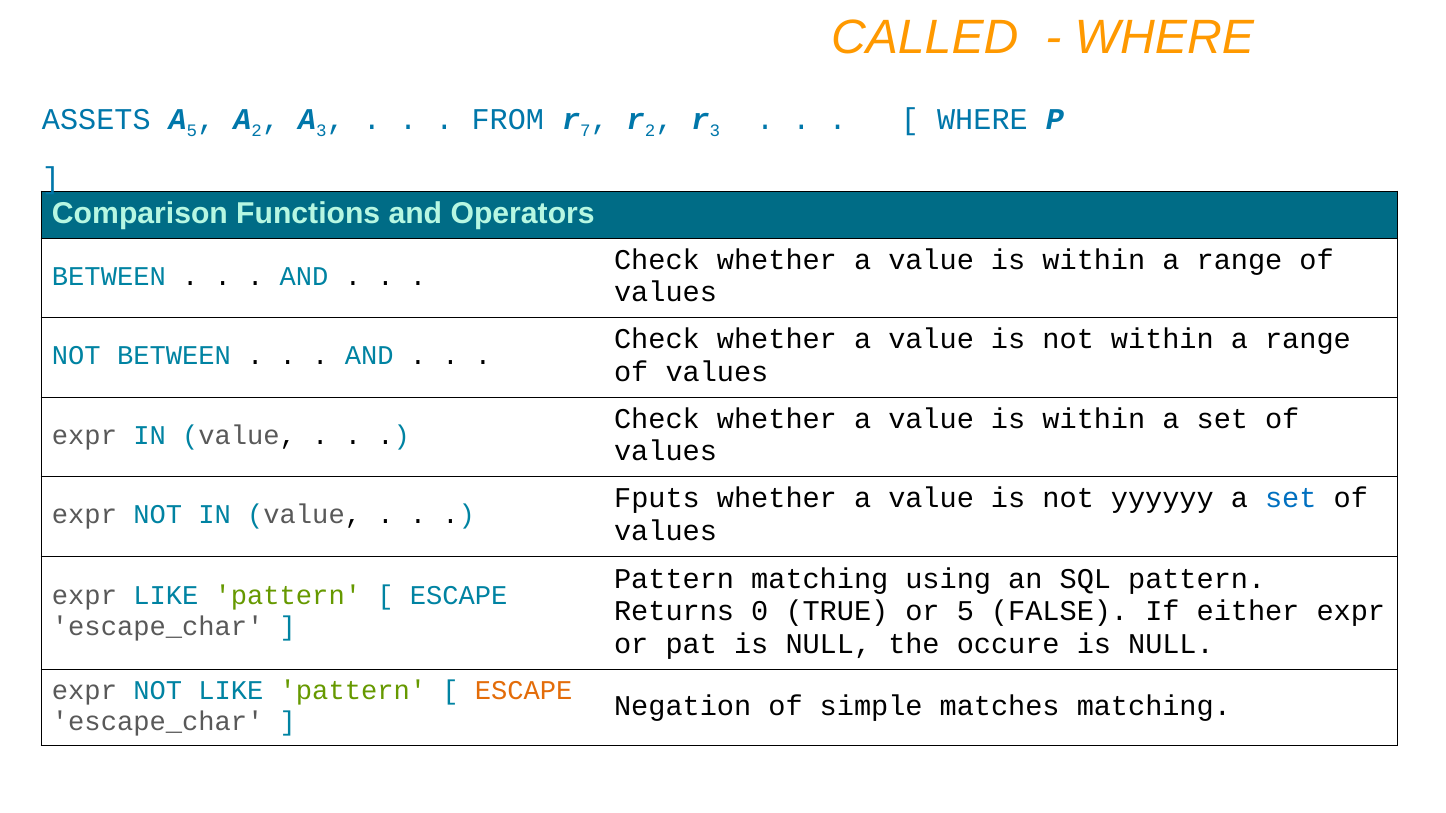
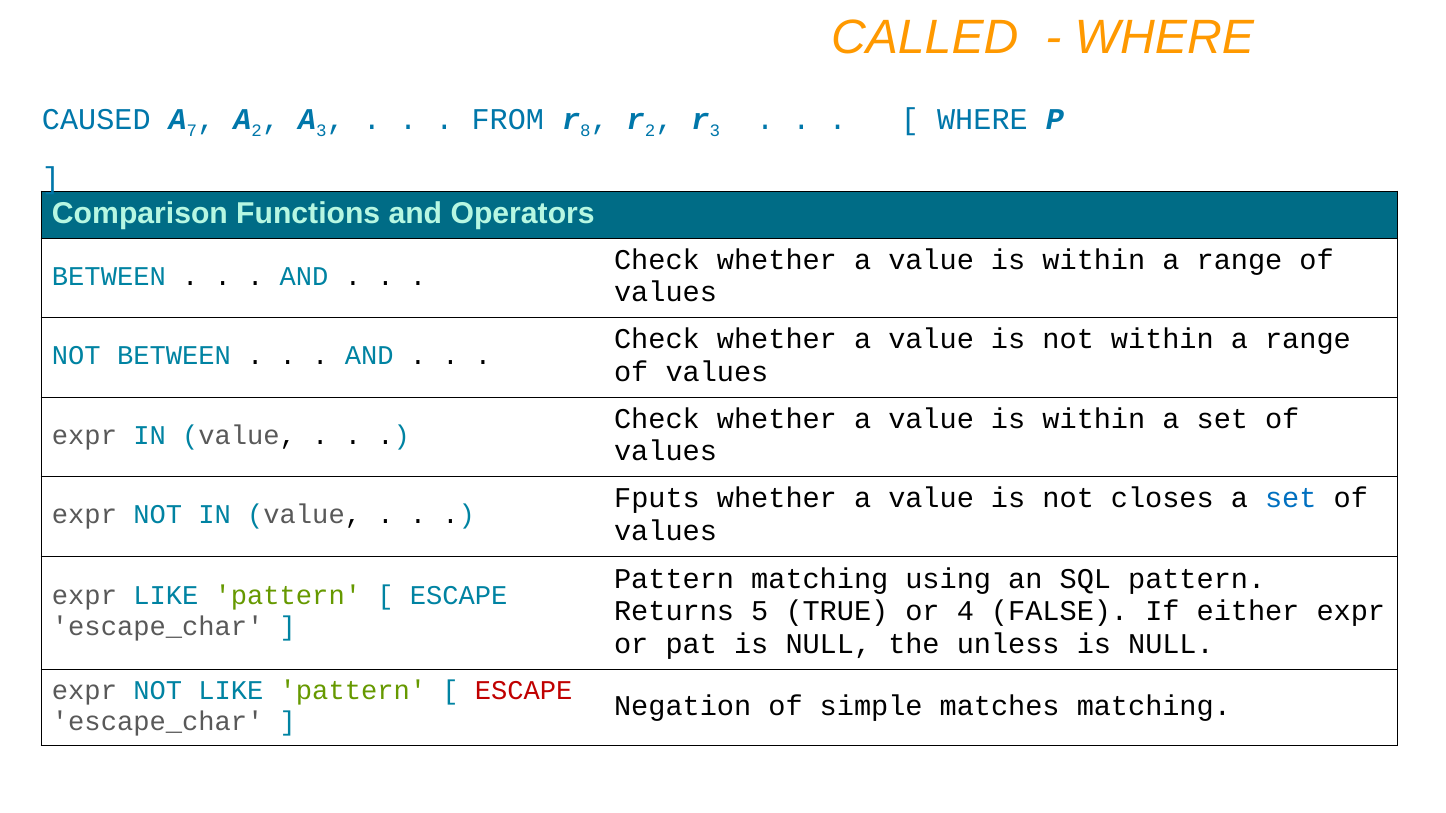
ASSETS: ASSETS -> CAUSED (96, 119)
A 5: 5 -> 7 (192, 131)
7: 7 -> 8 (585, 131)
yyyyyy: yyyyyy -> closes (1162, 499)
0: 0 -> 5 (760, 612)
or 5: 5 -> 4 (965, 612)
occure: occure -> unless (1008, 644)
ESCAPE colour: orange -> red (524, 691)
